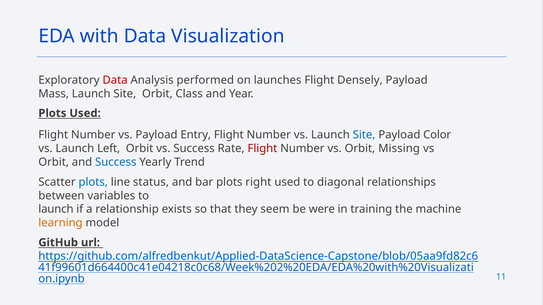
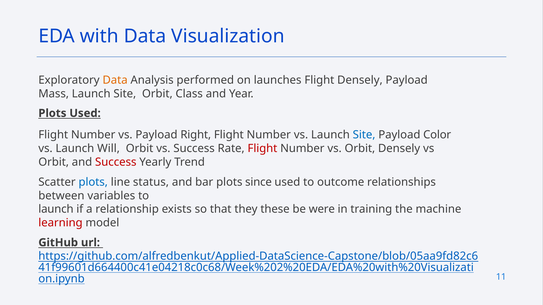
Data colour: red -> orange (115, 80)
Entry: Entry -> Right (196, 135)
Left: Left -> Will (109, 149)
Orbit Missing: Missing -> Densely (399, 149)
Success colour: blue -> red (116, 162)
right: right -> since (258, 182)
diagonal: diagonal -> outcome (341, 182)
seem: seem -> these (275, 209)
learning colour: orange -> red (60, 223)
